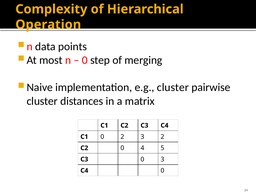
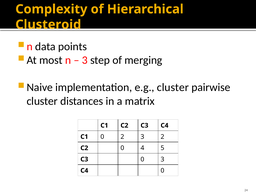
Operation: Operation -> Clusteroid (48, 25)
0: 0 -> 3 (85, 60)
